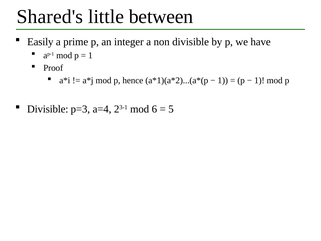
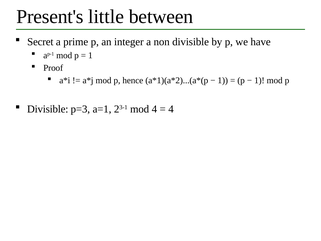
Shared's: Shared's -> Present's (50, 17)
Easily: Easily -> Secret (40, 42)
a=4: a=4 -> a=1 (102, 109)
mod 6: 6 -> 4 (154, 109)
5: 5 -> 4 (171, 109)
